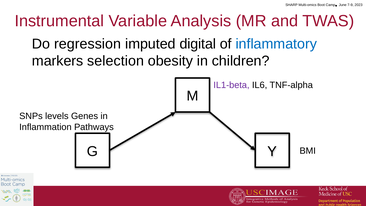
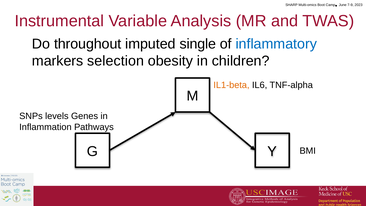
regression: regression -> throughout (88, 44)
digital: digital -> single (198, 44)
IL1-beta colour: purple -> orange (231, 85)
